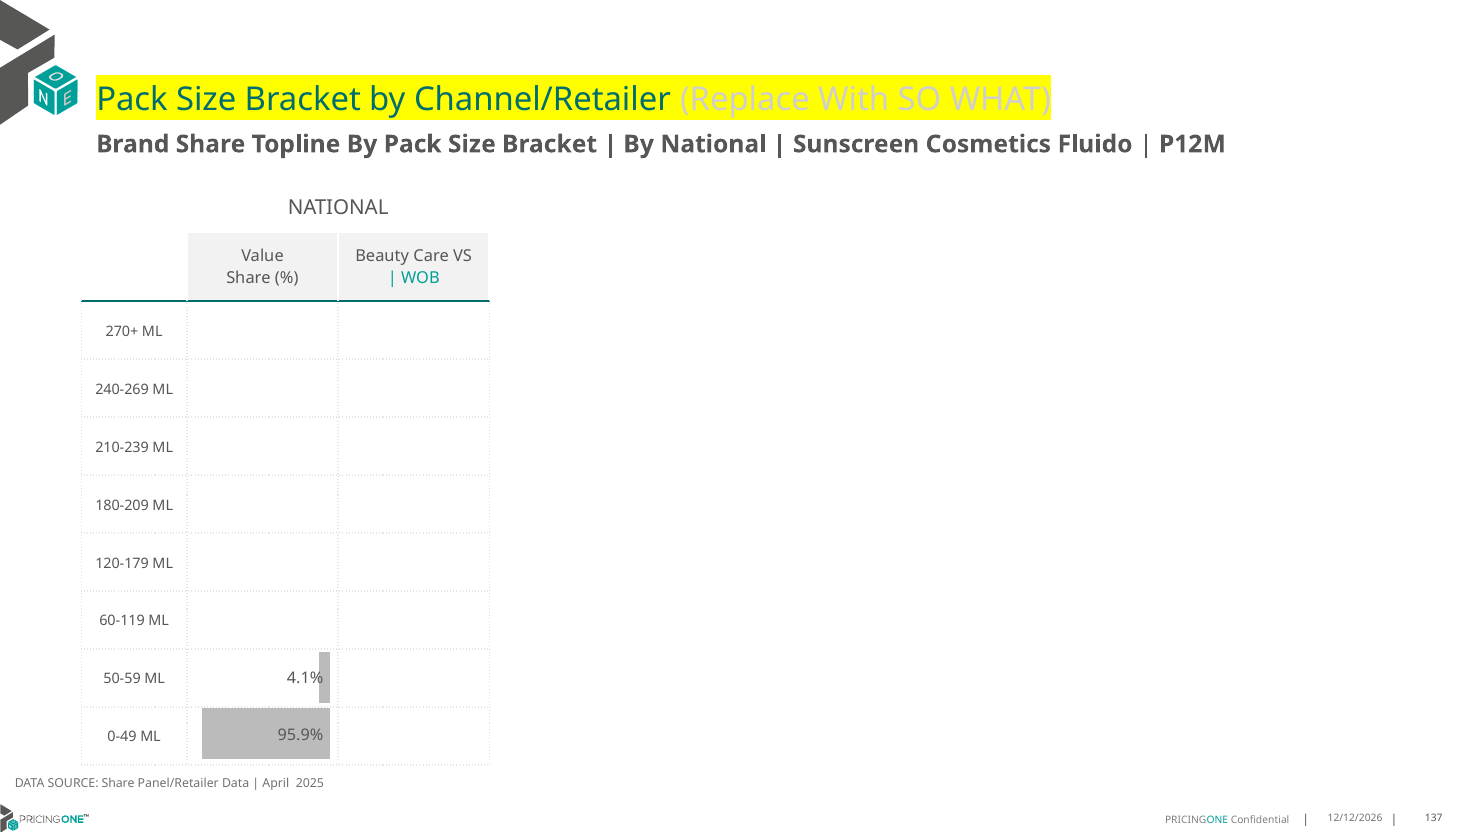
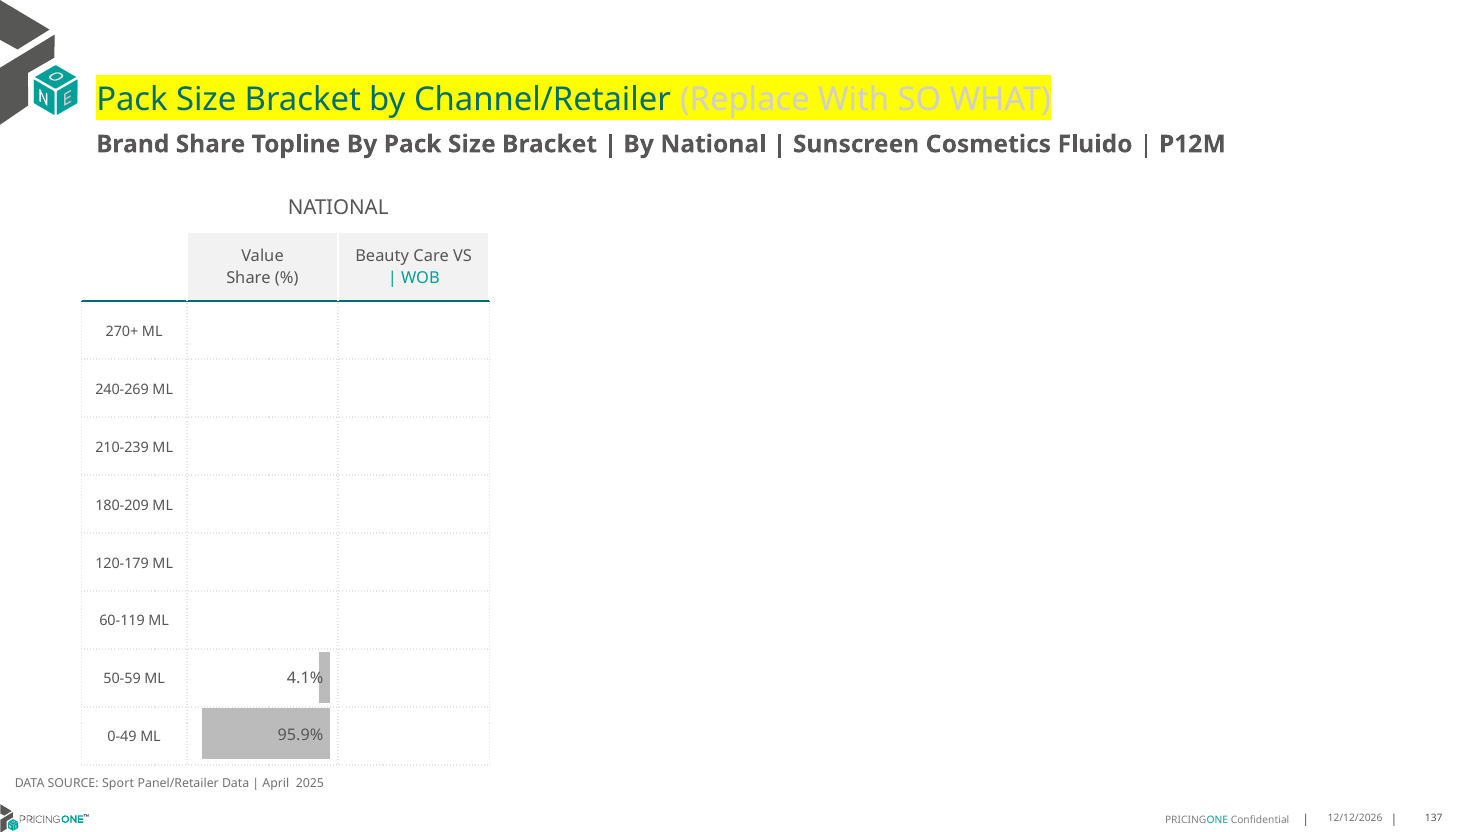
SOURCE Share: Share -> Sport (118, 784)
